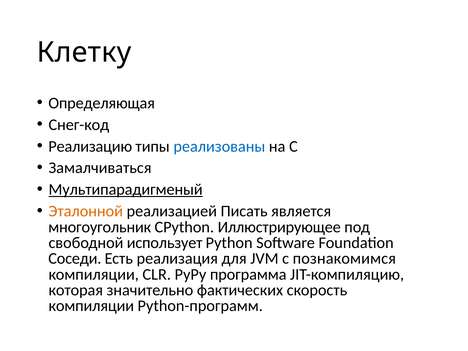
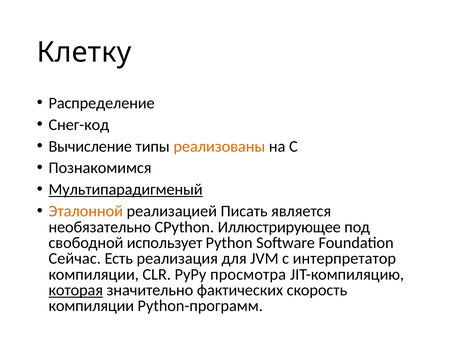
Определяющая: Определяющая -> Распределение (102, 103)
Реализацию: Реализацию -> Вычисление (90, 146)
реализованы colour: blue -> orange (219, 146)
Замалчиваться: Замалчиваться -> Познакомимся (100, 168)
многоугольник: многоугольник -> необязательно (100, 227)
Соседи: Соседи -> Сейчас (75, 259)
познакомимся: познакомимся -> интерпретатор (344, 259)
программа: программа -> просмотра (248, 274)
которая underline: none -> present (76, 290)
